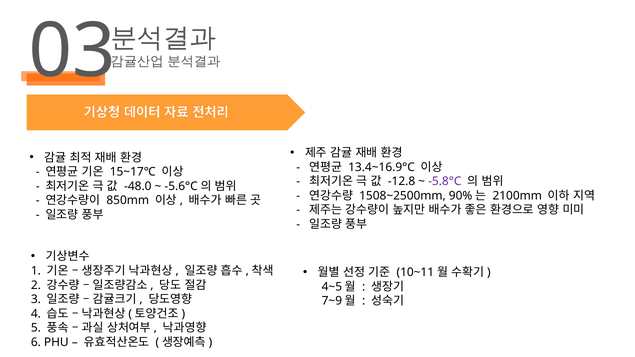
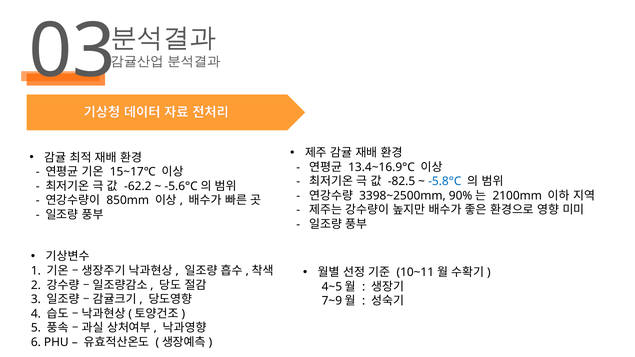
-12.8: -12.8 -> -82.5 (401, 182)
-5.8°C colour: purple -> blue (445, 182)
-48.0: -48.0 -> -62.2 (138, 186)
1508~2500mm: 1508~2500mm -> 3398~2500mm (402, 196)
